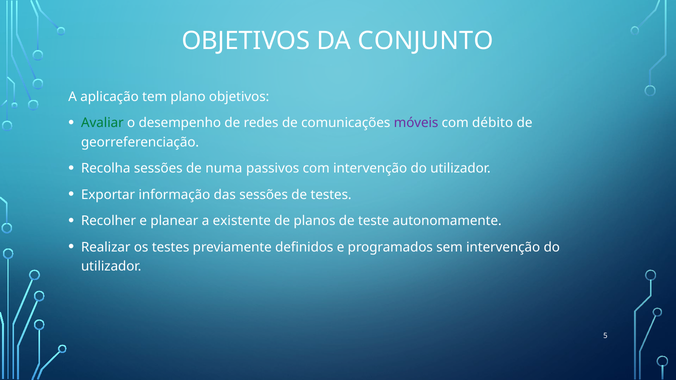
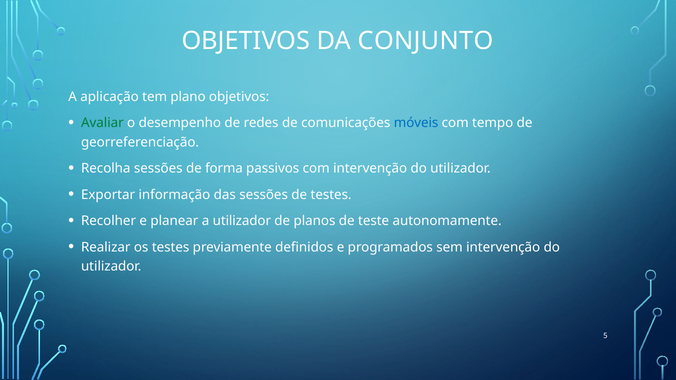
móveis colour: purple -> blue (416, 123)
débito: débito -> tempo (493, 123)
numa: numa -> forma (224, 168)
a existente: existente -> utilizador (242, 221)
